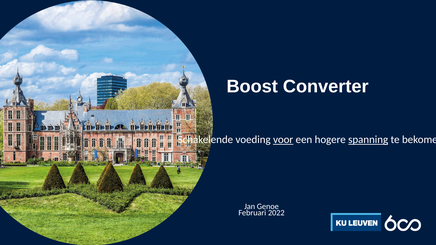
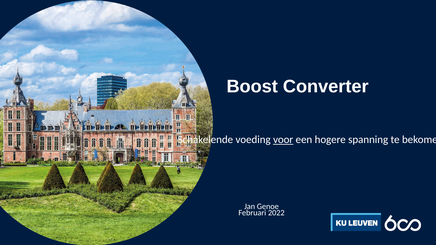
spanning underline: present -> none (368, 140)
